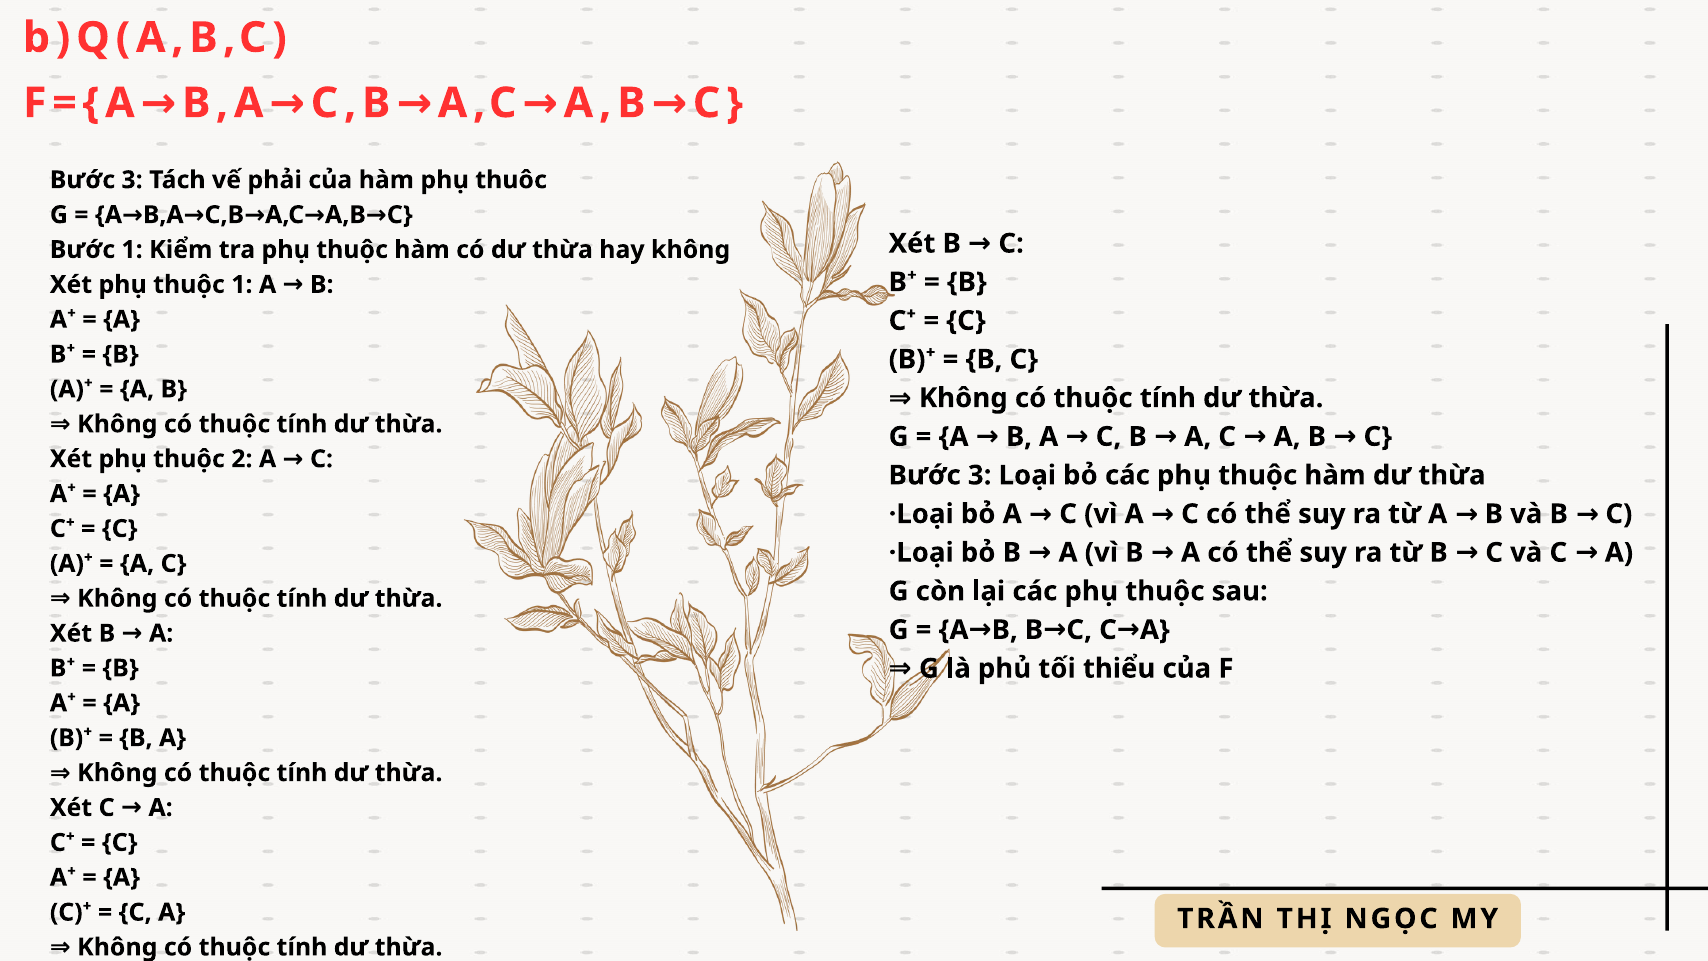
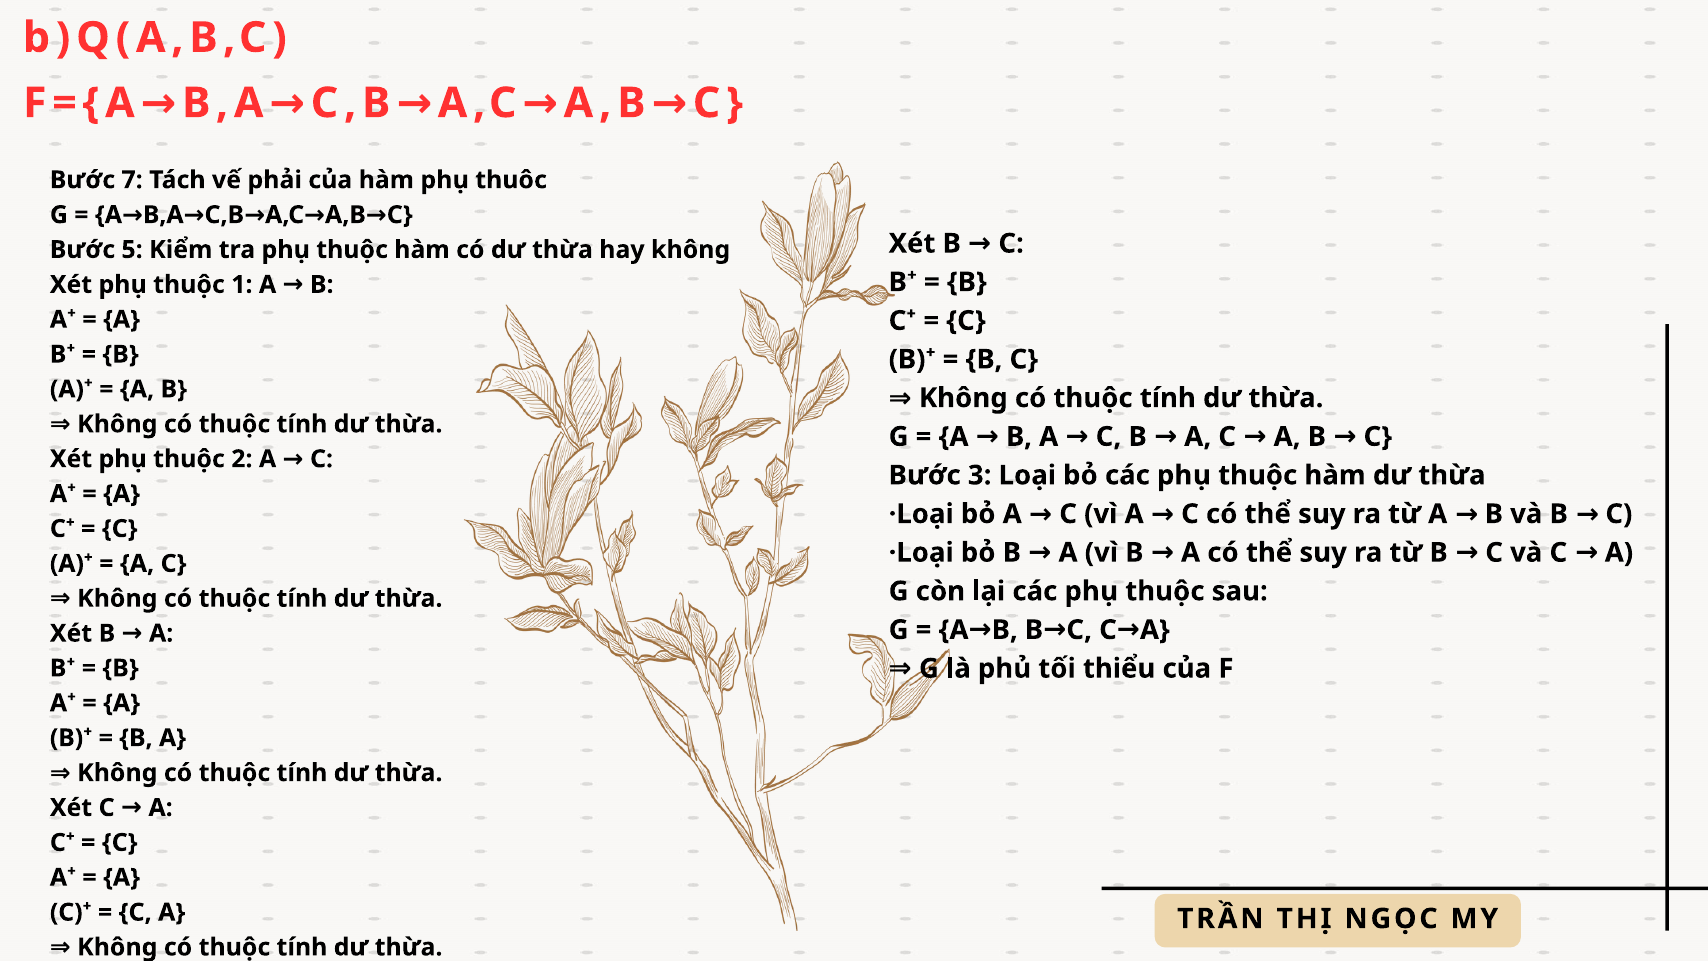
3: 3 -> 7 (132, 180)
Bước 1: 1 -> 5 (132, 250)
